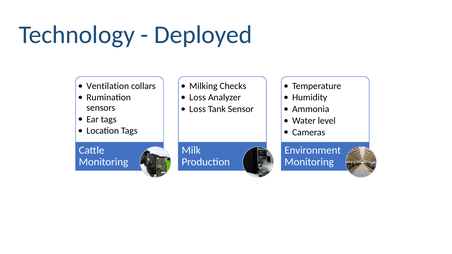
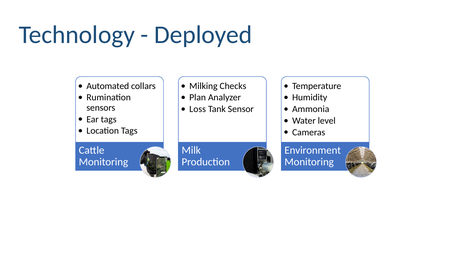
Ventilation: Ventilation -> Automated (108, 86)
Loss: Loss -> Plan (198, 98)
